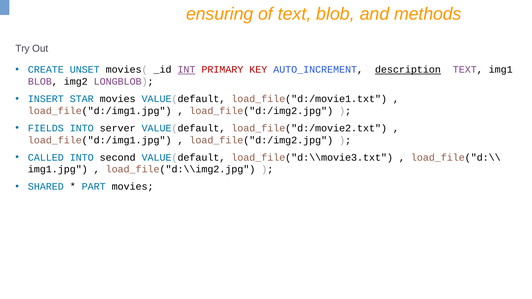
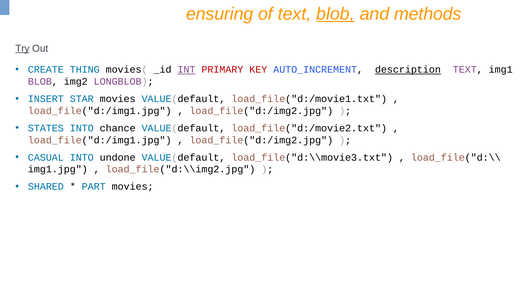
blob underline: none -> present (335, 14)
Try underline: none -> present (22, 48)
UNSET: UNSET -> THING (85, 70)
FIELDS: FIELDS -> STATES (46, 128)
server: server -> chance (118, 128)
CALLED: CALLED -> CASUAL (46, 158)
second: second -> undone (118, 158)
